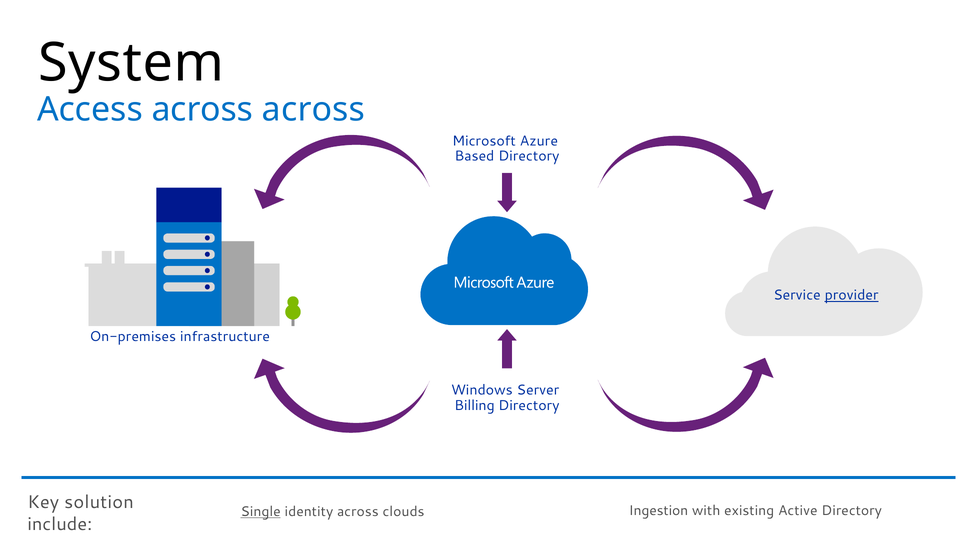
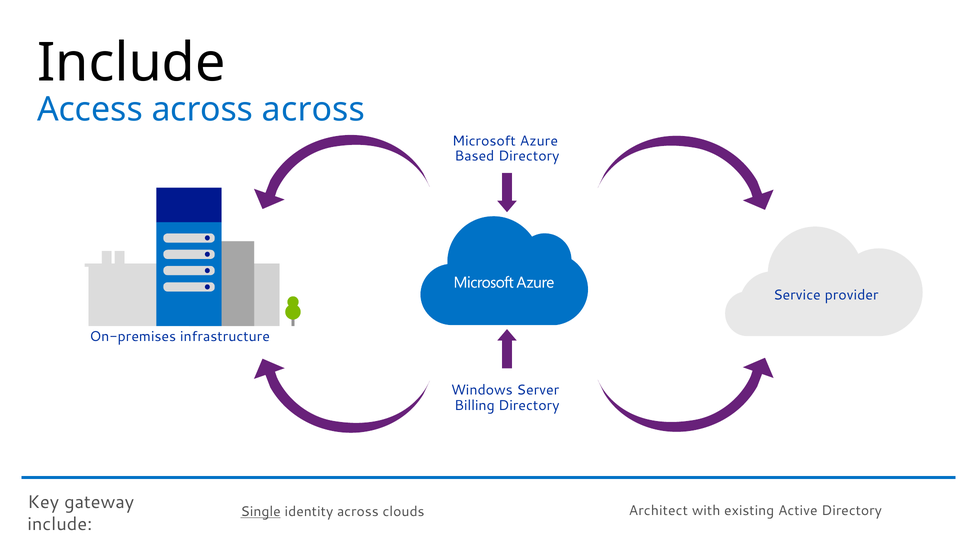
System: System -> Include (131, 63)
provider underline: present -> none (852, 295)
solution: solution -> gateway (99, 502)
Ingestion: Ingestion -> Architect (658, 510)
